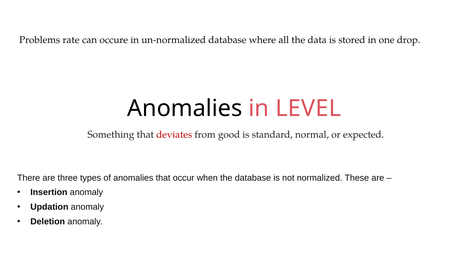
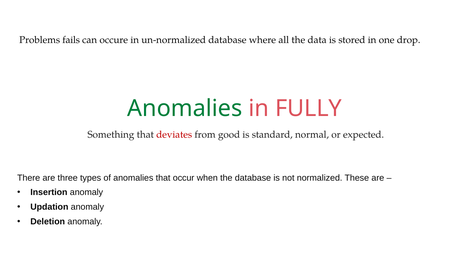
rate: rate -> fails (71, 40)
Anomalies colour: black -> green (185, 108)
LEVEL: LEVEL -> FULLY (308, 108)
